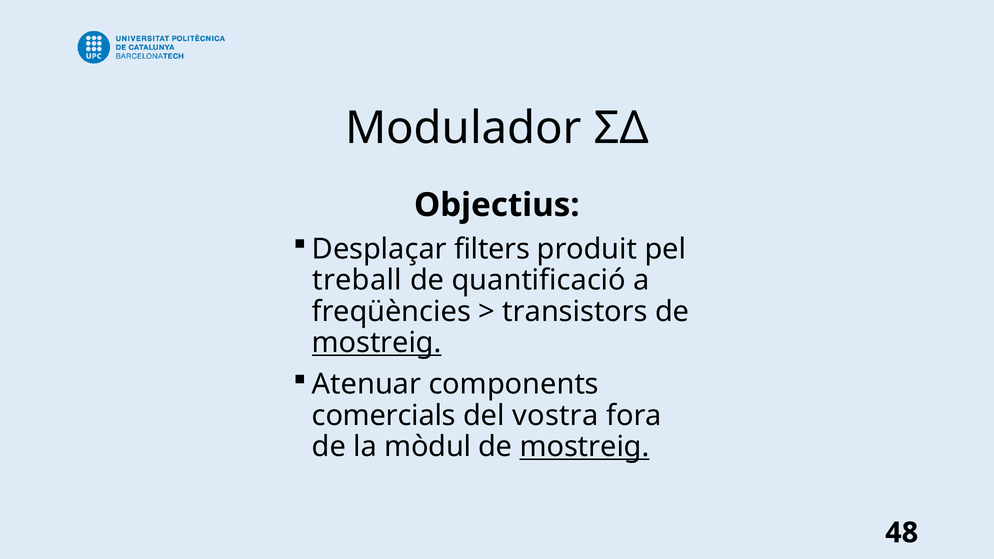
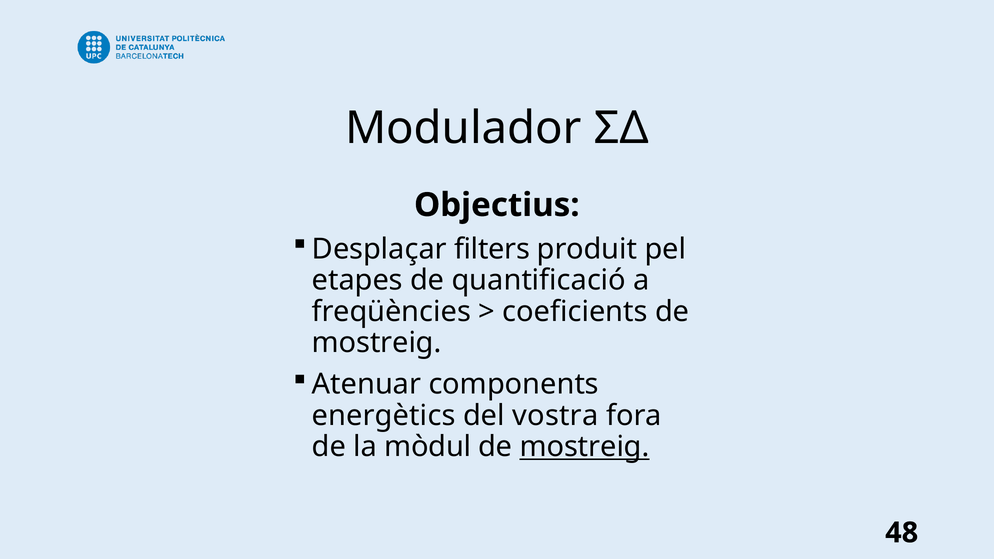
treball: treball -> etapes (357, 280)
transistors: transistors -> coeficients (575, 312)
mostreig underline: present -> none (377, 343)
comercials: comercials -> energètics (384, 416)
